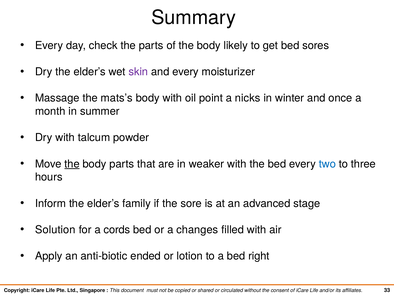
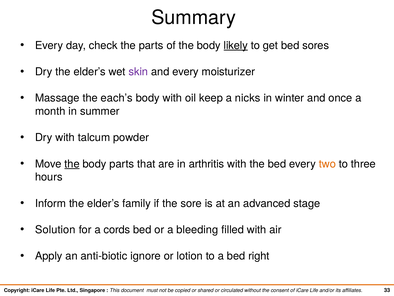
likely underline: none -> present (236, 45)
mats’s: mats’s -> each’s (117, 98)
point: point -> keep (211, 98)
weaker: weaker -> arthritis (206, 164)
two colour: blue -> orange (327, 164)
changes: changes -> bleeding (197, 229)
ended: ended -> ignore (146, 256)
